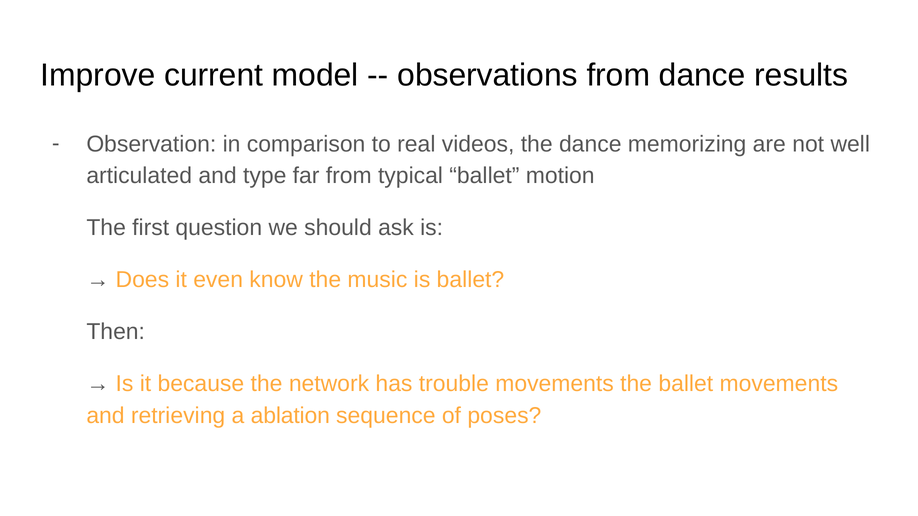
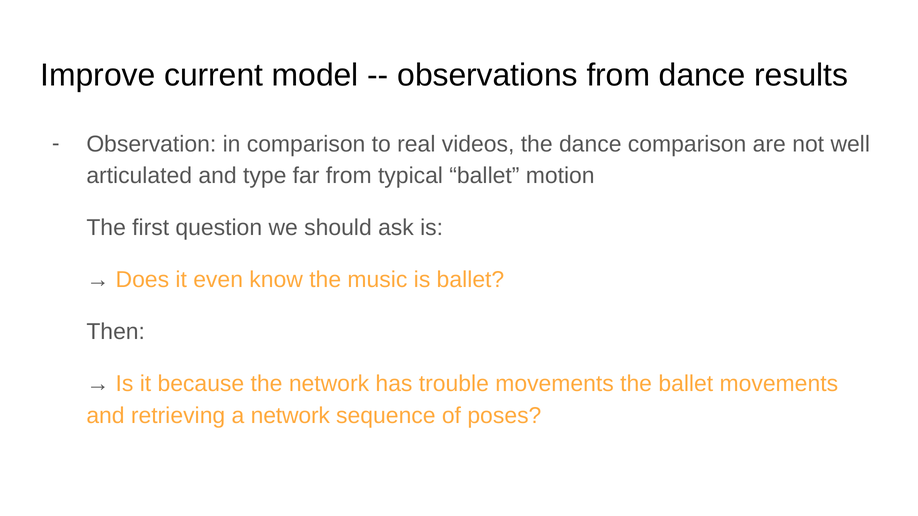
dance memorizing: memorizing -> comparison (687, 144)
a ablation: ablation -> network (290, 416)
